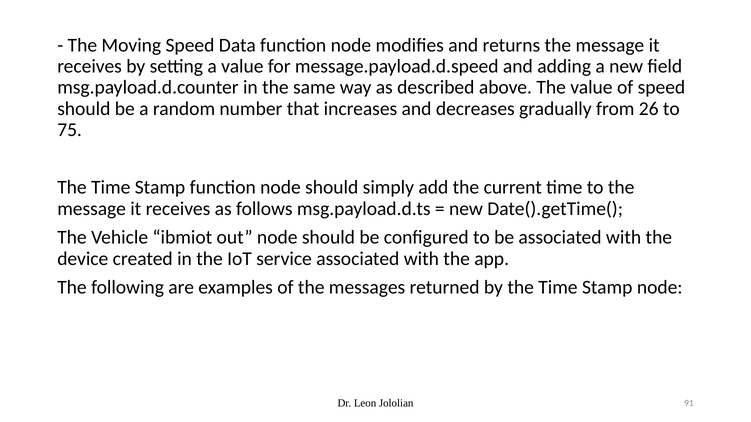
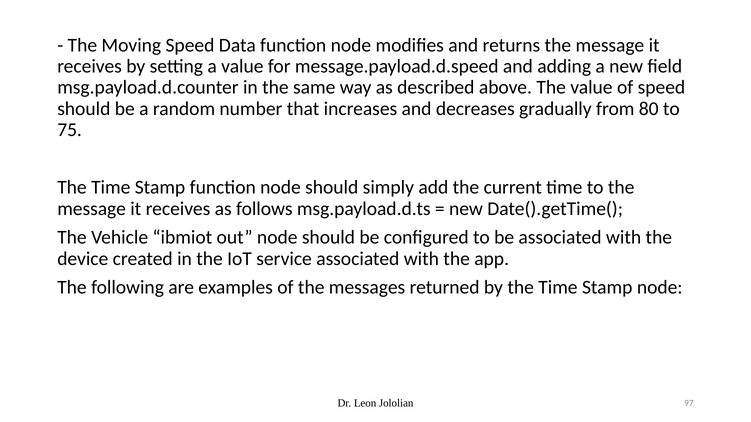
26: 26 -> 80 (649, 109)
91: 91 -> 97 (689, 403)
